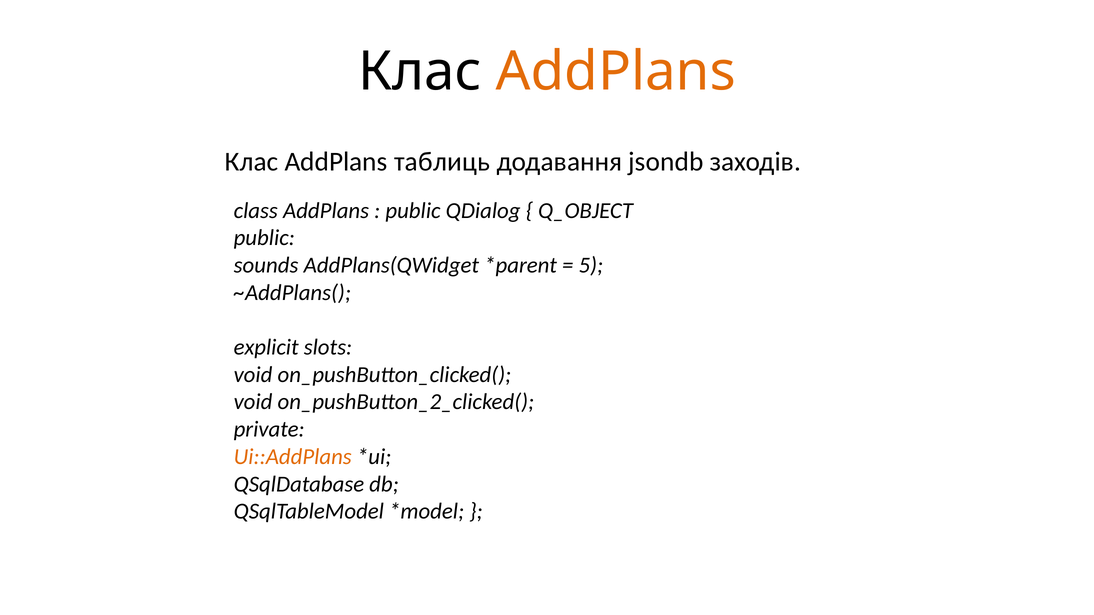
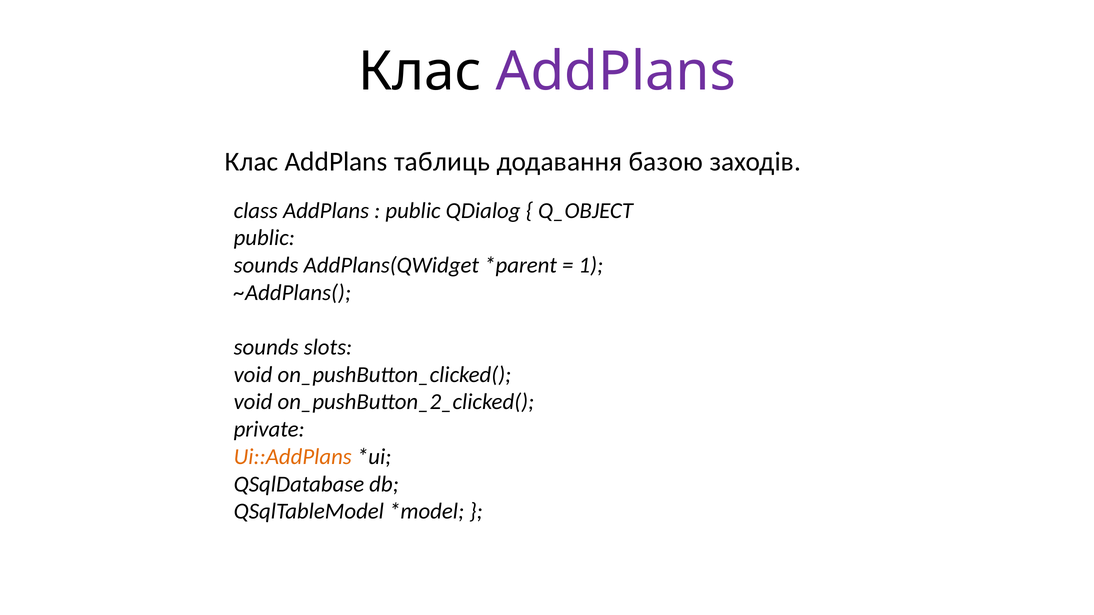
AddPlans colour: orange -> purple (616, 72)
jsondb: jsondb -> базою (666, 162)
5: 5 -> 1 (591, 265)
explicit: explicit -> sounds (266, 347)
